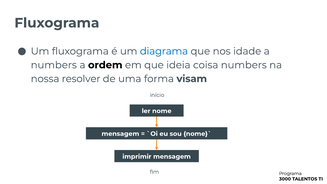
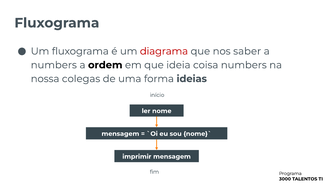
diagrama colour: blue -> red (164, 51)
idade: idade -> saber (247, 51)
resolver: resolver -> colegas (81, 79)
visam: visam -> ideias (192, 79)
